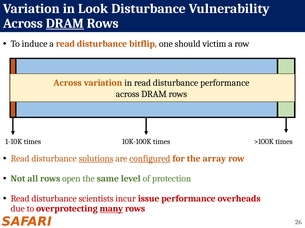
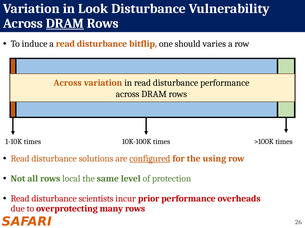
victim: victim -> varies (214, 44)
solutions underline: present -> none (96, 159)
array: array -> using (214, 159)
open: open -> local (71, 179)
issue: issue -> prior (149, 199)
many underline: present -> none (111, 209)
